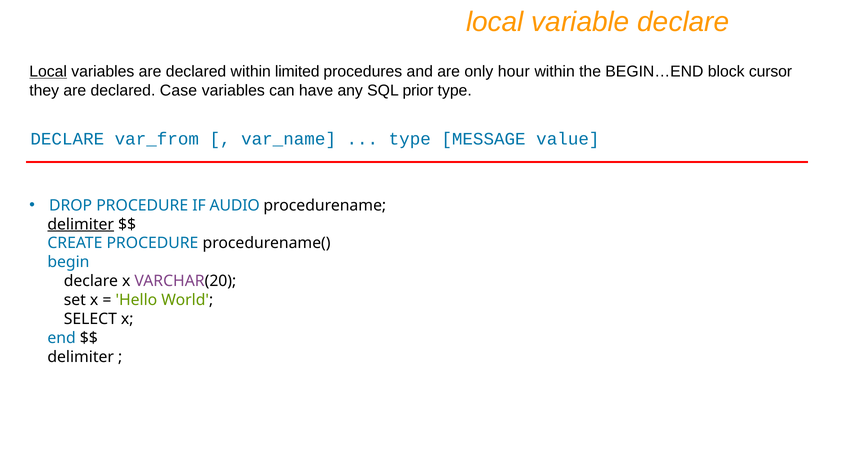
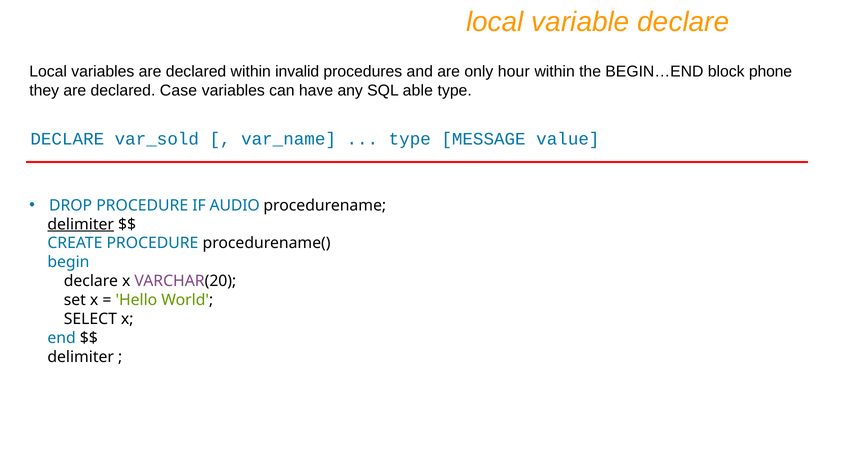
Local underline: present -> none (48, 71)
limited: limited -> invalid (297, 71)
cursor: cursor -> phone (771, 71)
prior: prior -> able (418, 90)
var_from: var_from -> var_sold (157, 139)
